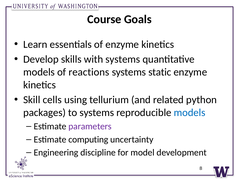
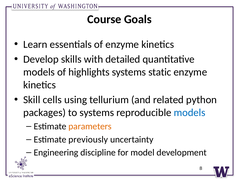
with systems: systems -> detailed (123, 59)
reactions: reactions -> highlights (89, 72)
parameters colour: purple -> orange (90, 126)
computing: computing -> previously (88, 139)
